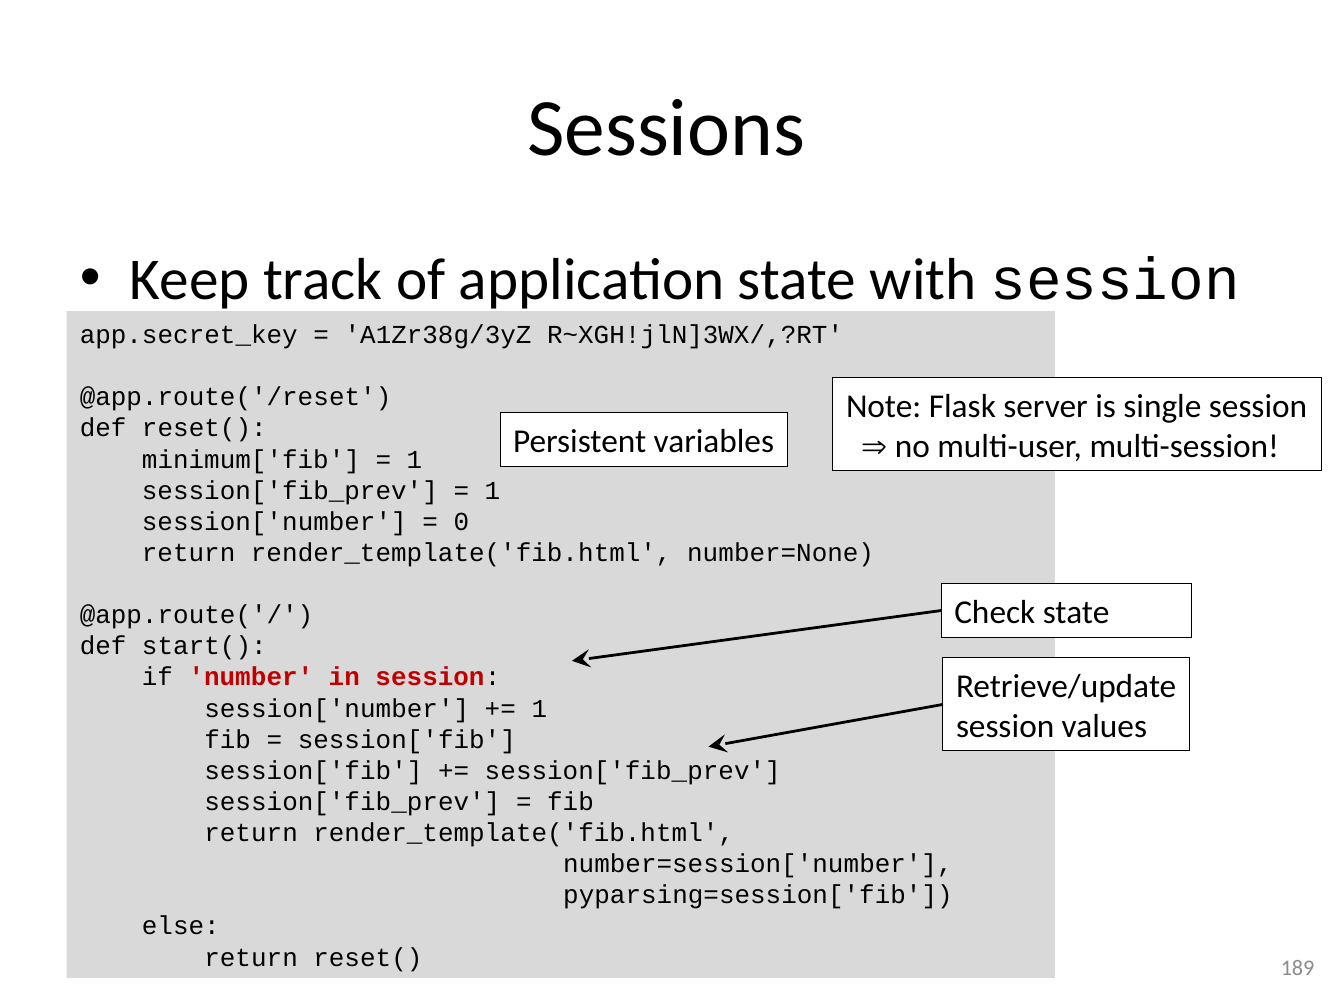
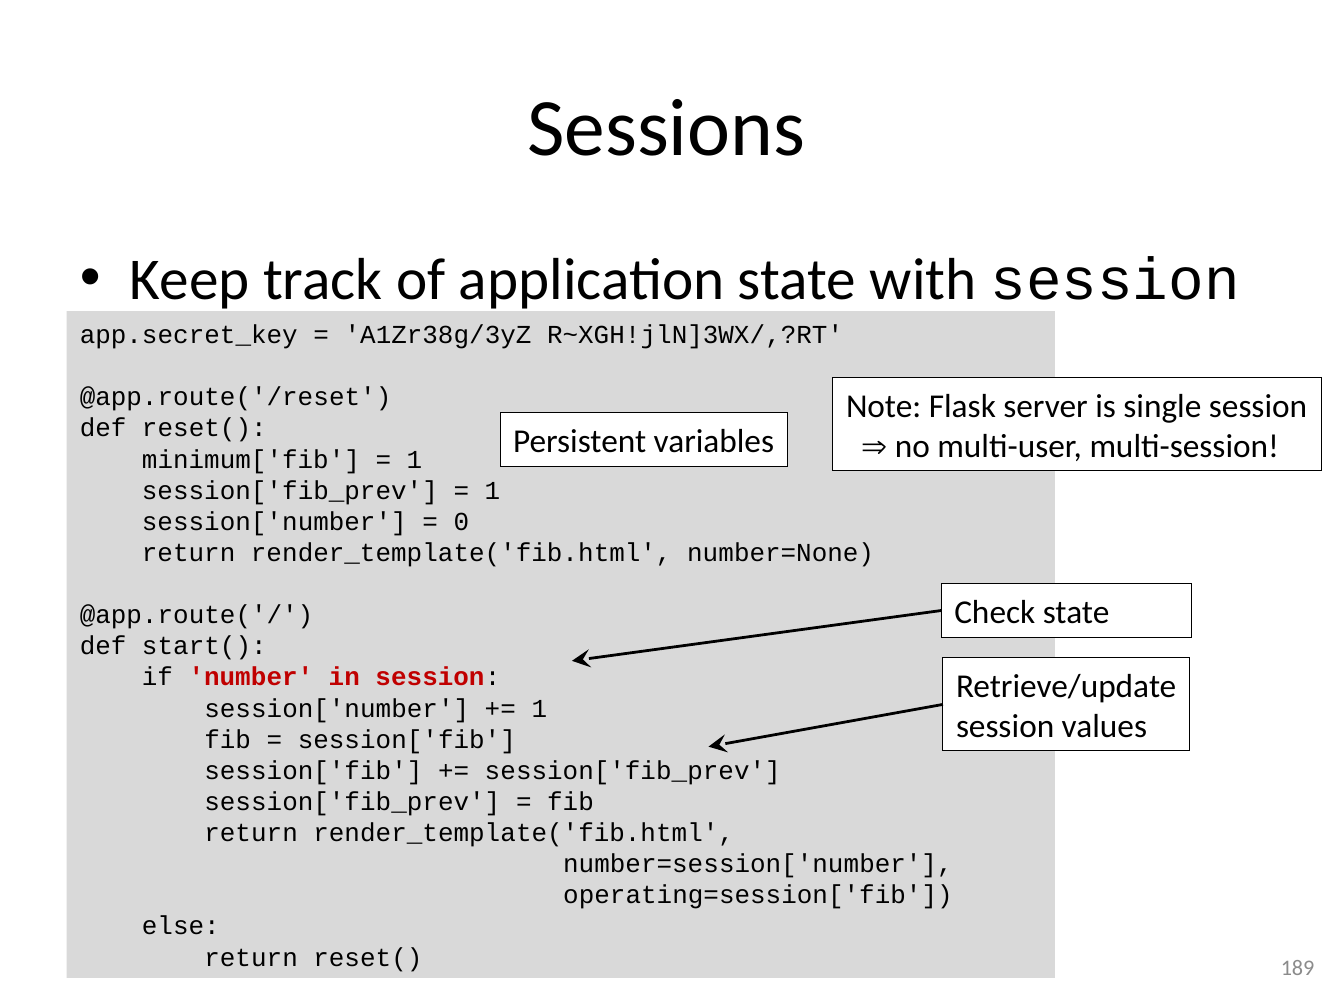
pyparsing=session['fib: pyparsing=session['fib -> operating=session['fib (758, 895)
